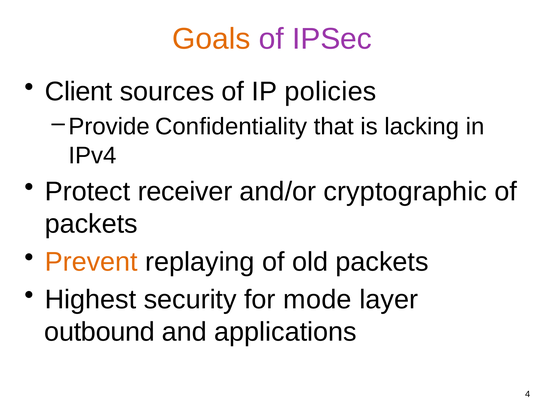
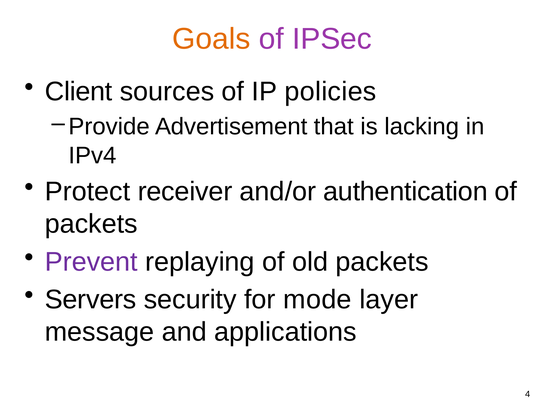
Confidentiality: Confidentiality -> Advertisement (231, 127)
cryptographic: cryptographic -> authentication (405, 192)
Prevent colour: orange -> purple (91, 262)
Highest: Highest -> Servers (91, 300)
outbound: outbound -> message (100, 332)
